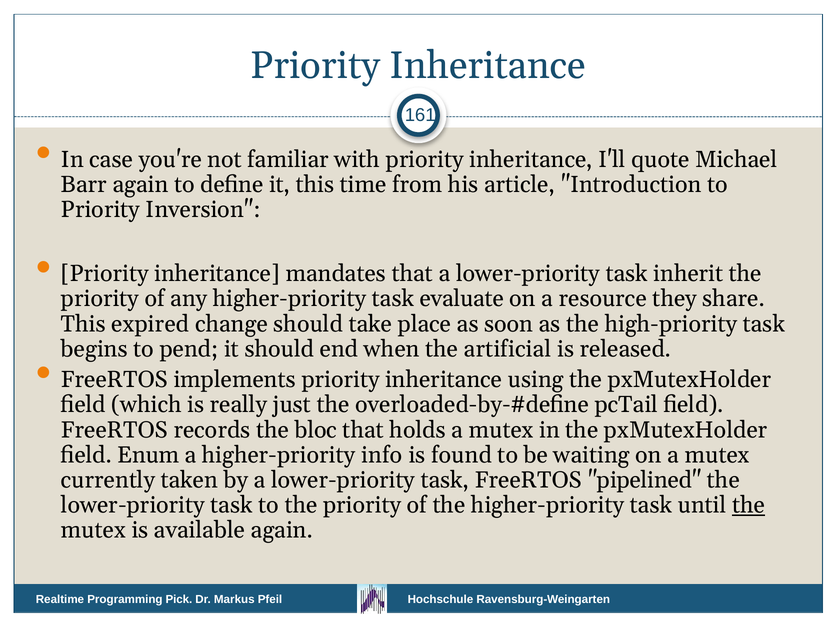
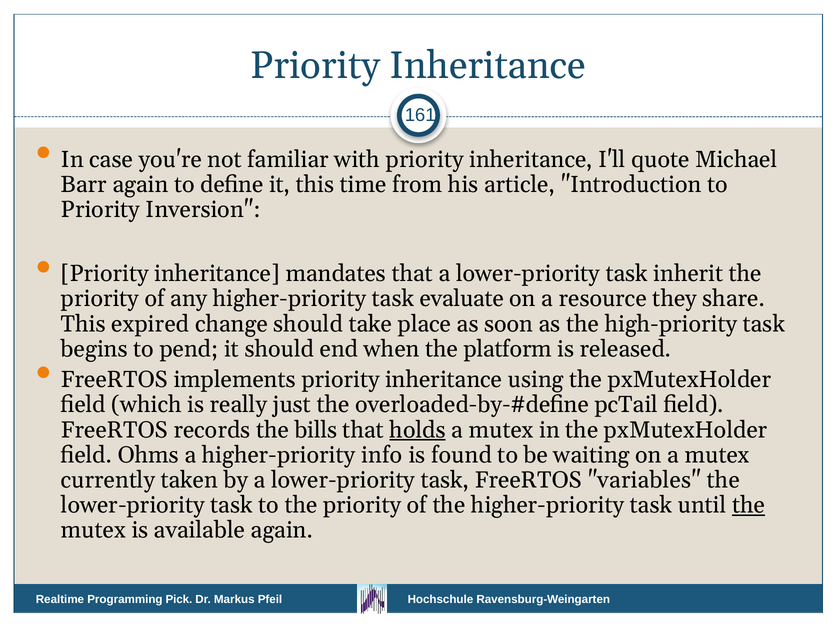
artificial: artificial -> platform (508, 349)
bloc: bloc -> bills (316, 430)
holds underline: none -> present (418, 430)
Enum: Enum -> Ohms (148, 455)
pipelined: pipelined -> variables (644, 481)
